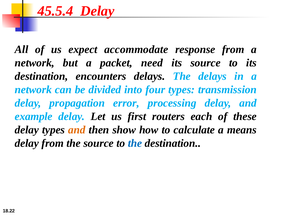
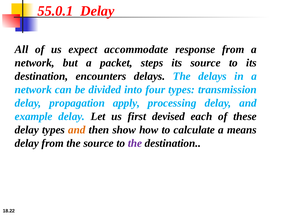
45.5.4: 45.5.4 -> 55.0.1 (55, 11)
need: need -> steps (152, 63)
error: error -> apply (126, 103)
routers: routers -> devised (168, 116)
the colour: blue -> purple (135, 143)
